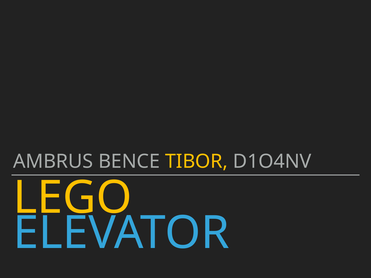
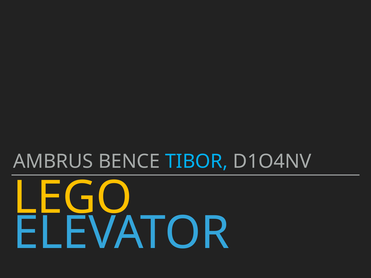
TIBOR colour: yellow -> light blue (196, 162)
